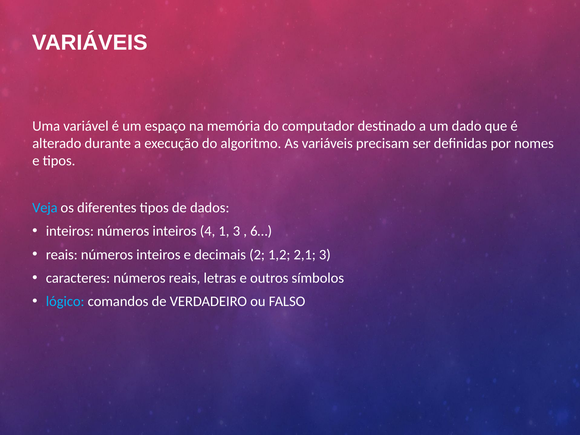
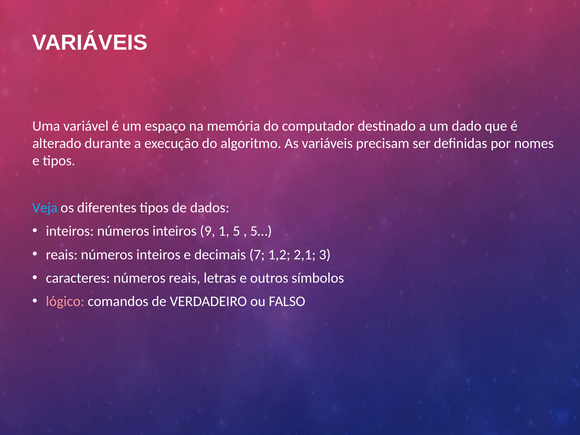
4: 4 -> 9 (208, 231)
1 3: 3 -> 5 (236, 231)
6…: 6… -> 5… (261, 231)
2: 2 -> 7 (257, 255)
lógico colour: light blue -> pink (65, 302)
